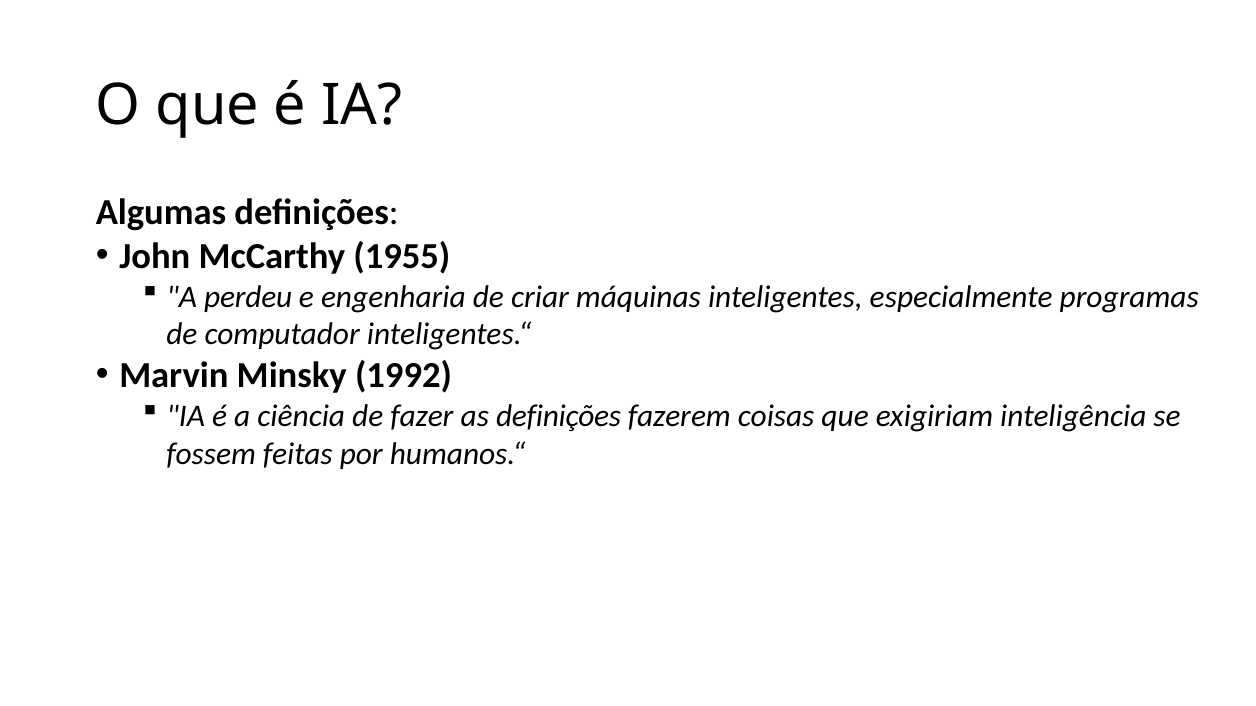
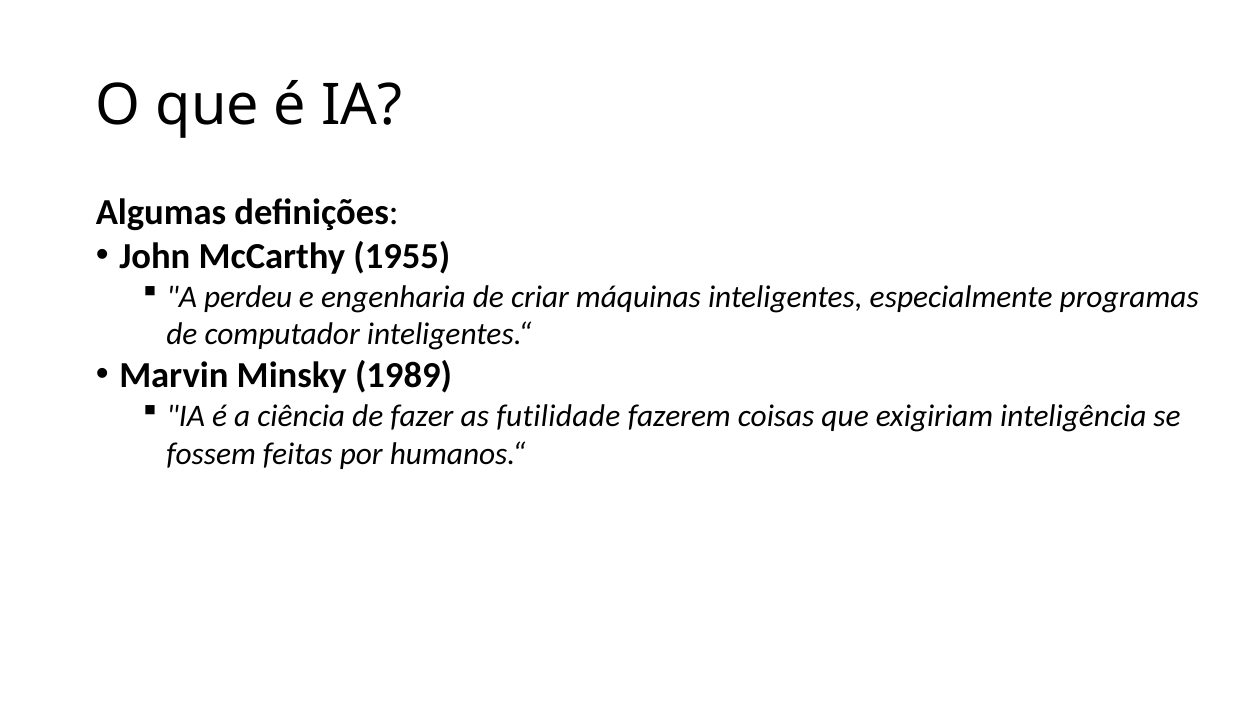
1992: 1992 -> 1989 (404, 376)
as definições: definições -> futilidade (558, 416)
